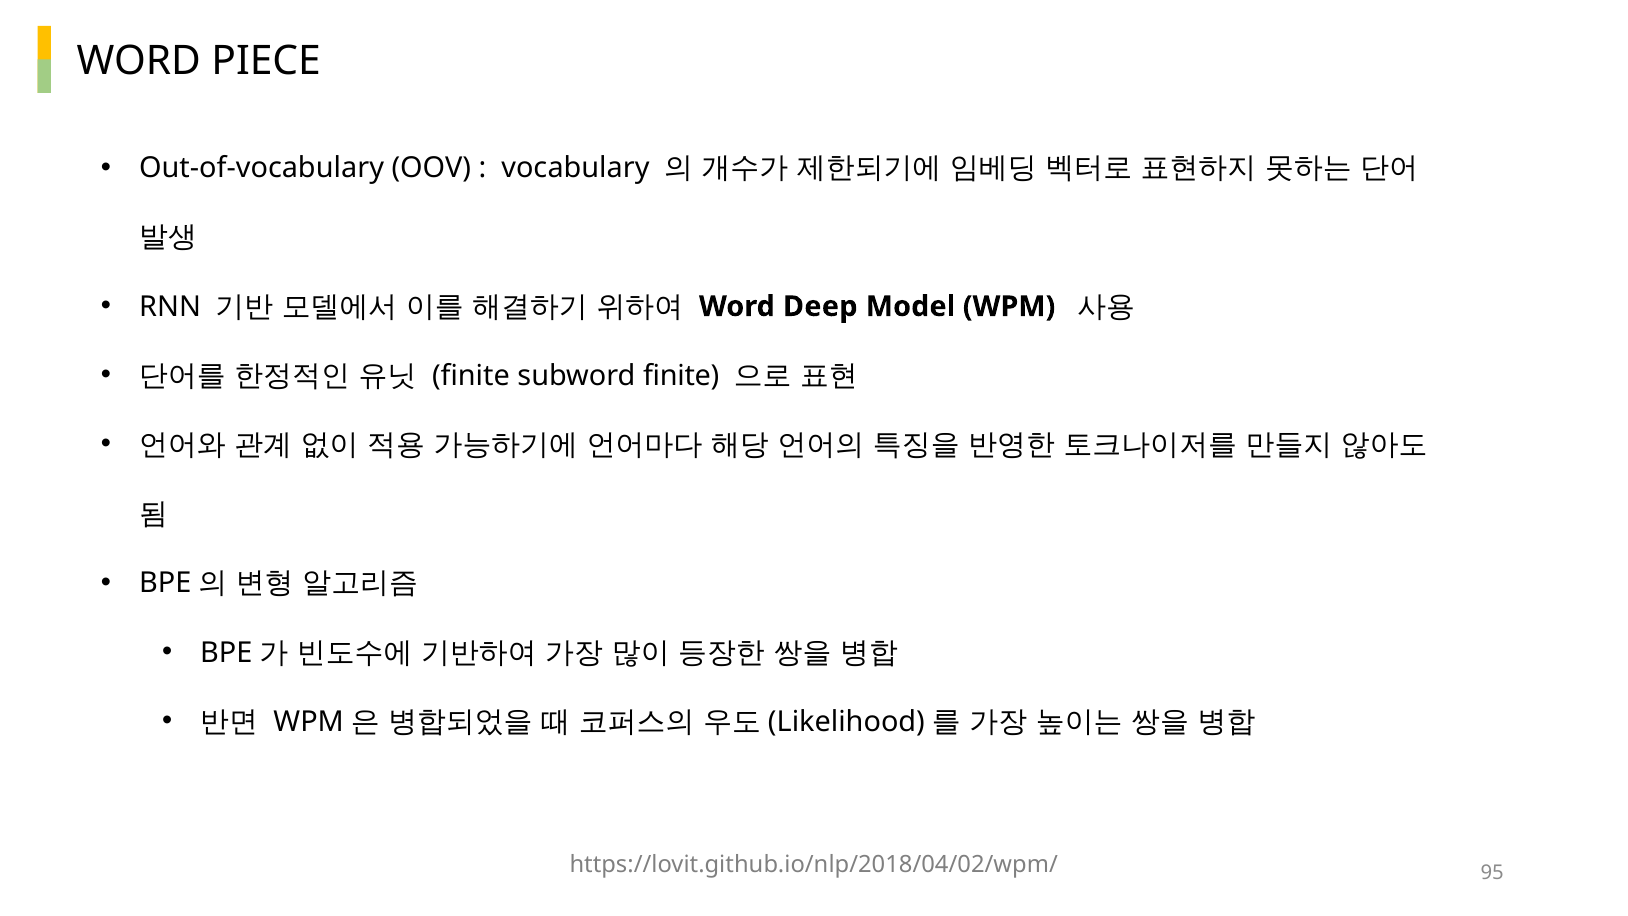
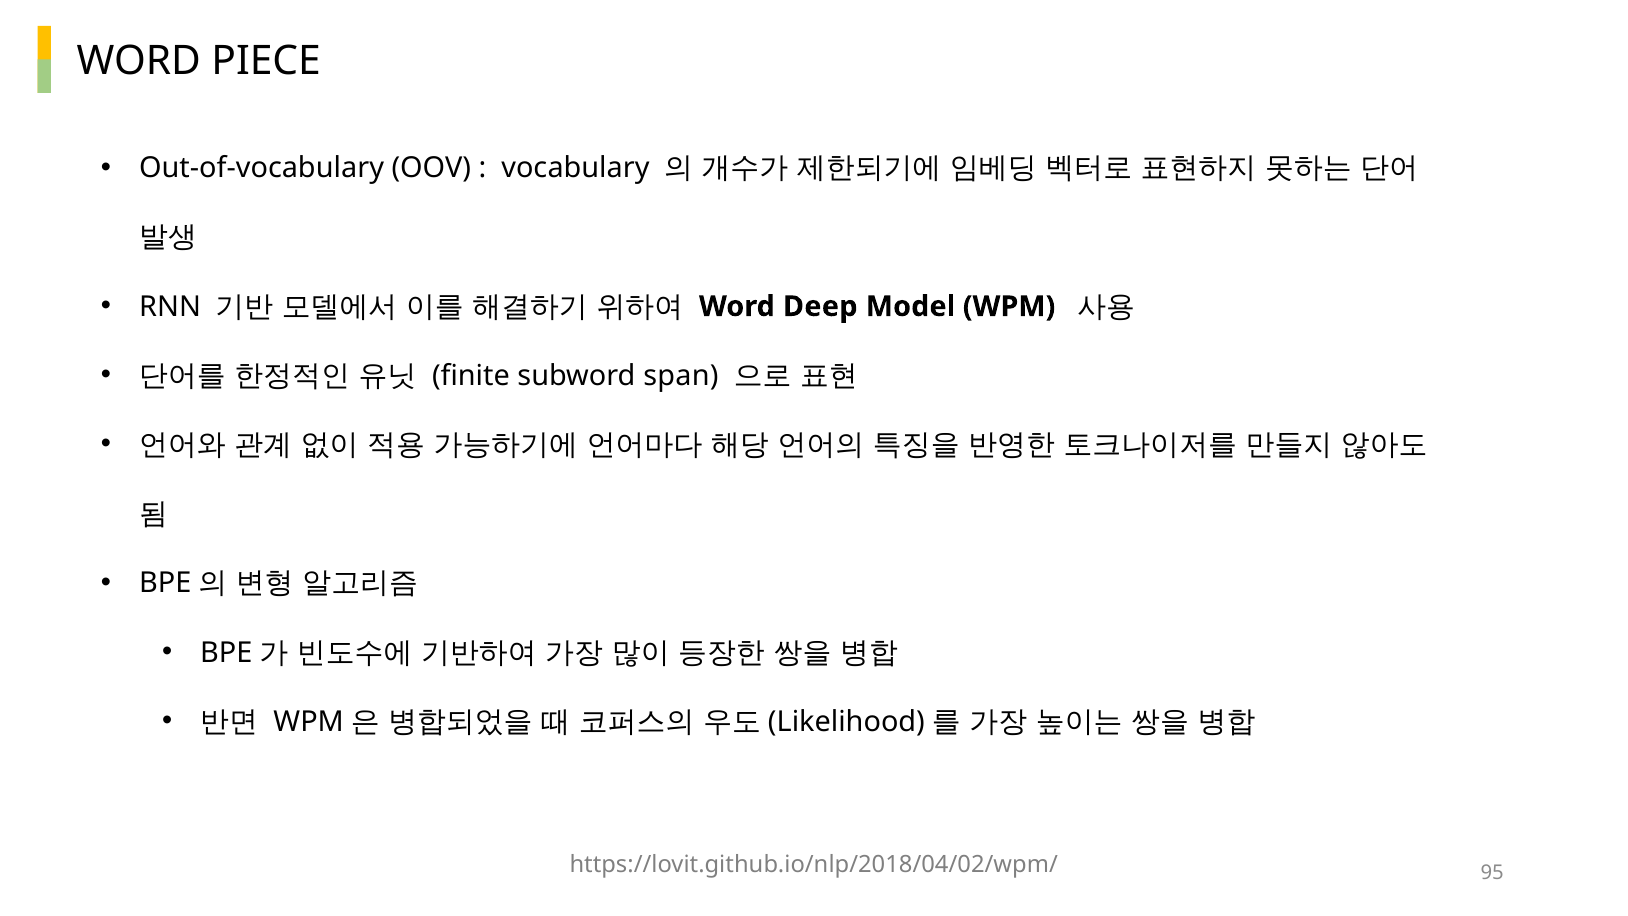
subword finite: finite -> span (681, 376)
